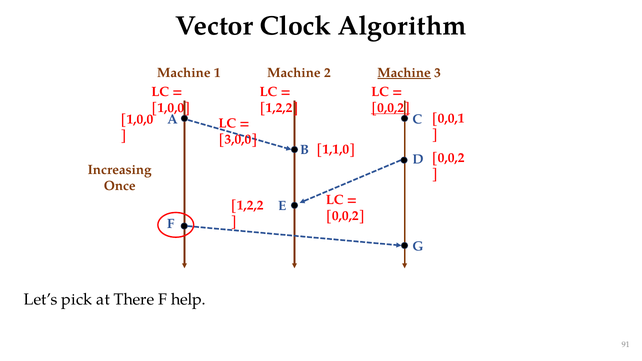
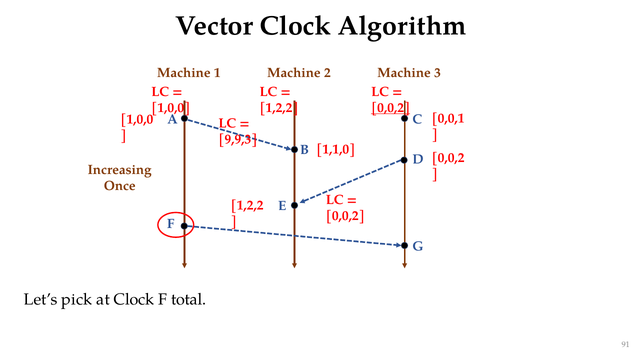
Machine underline: present -> none (404, 73)
3,0,0: 3,0,0 -> 9,9,3 (238, 139)
at There: There -> Clock (134, 299)
help: help -> total (189, 299)
